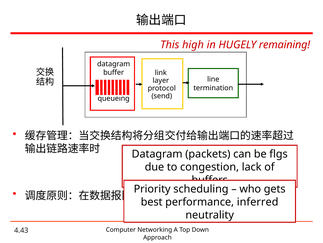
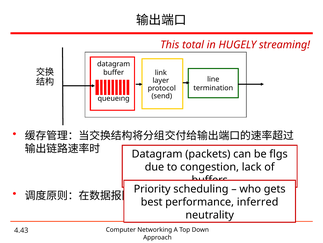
high: high -> total (193, 45)
remaining: remaining -> streaming (284, 45)
